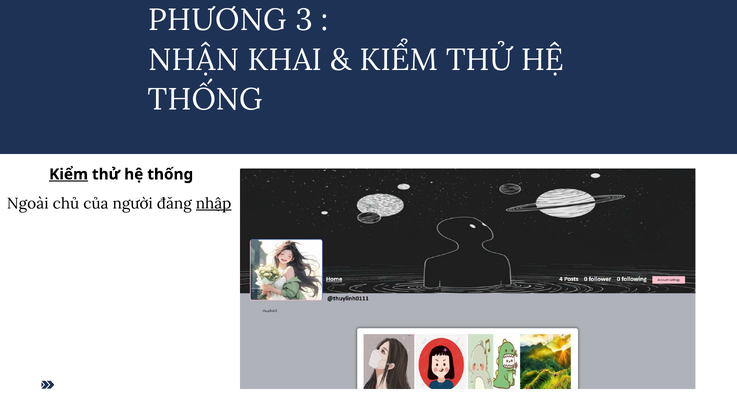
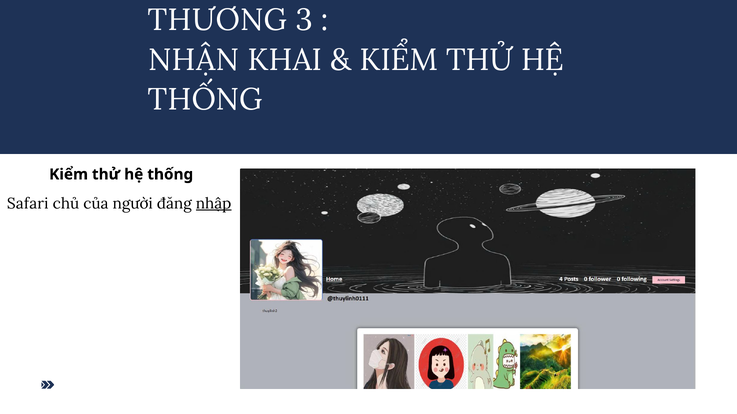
PHƯƠNG: PHƯƠNG -> THƯƠNG (218, 20)
Kiểm underline: present -> none (69, 175)
Ngoài: Ngoài -> Safari (28, 204)
